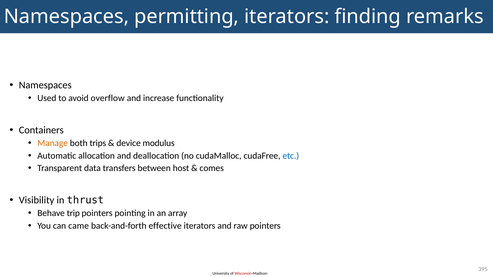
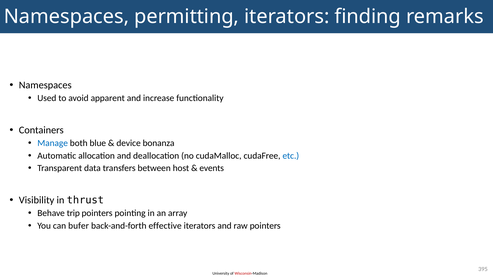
overflow: overflow -> apparent (108, 98)
Manage colour: orange -> blue (53, 143)
trips: trips -> blue (98, 143)
modulus: modulus -> bonanza (159, 143)
comes: comes -> events (212, 168)
came: came -> bufer (79, 226)
